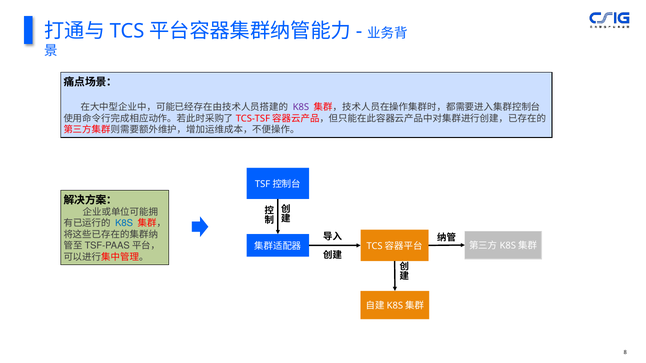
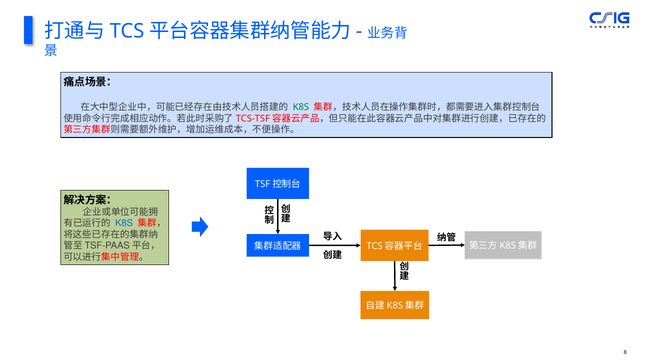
K8S colour: purple -> green (301, 107)
